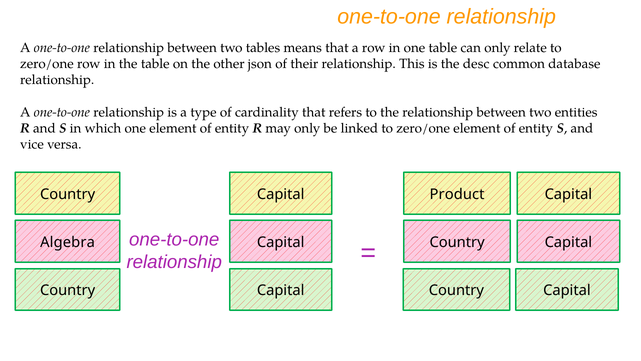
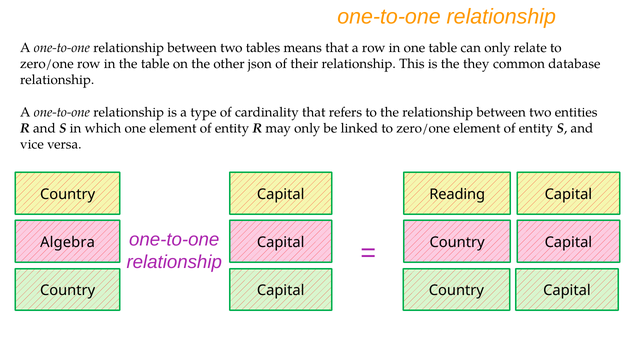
desc: desc -> they (476, 64)
Product: Product -> Reading (457, 194)
